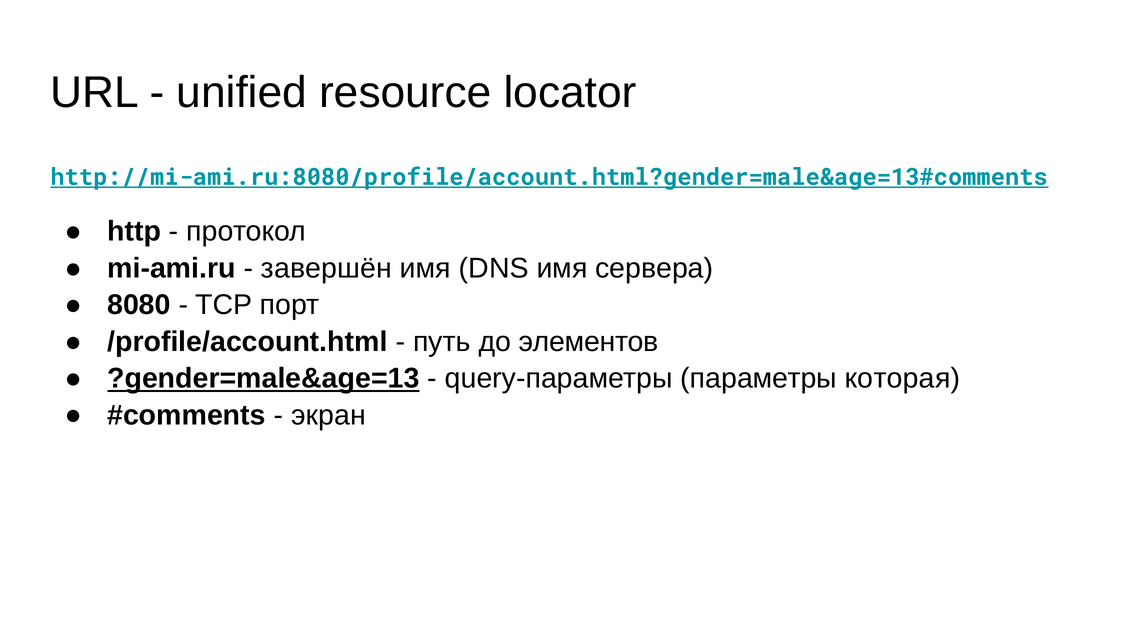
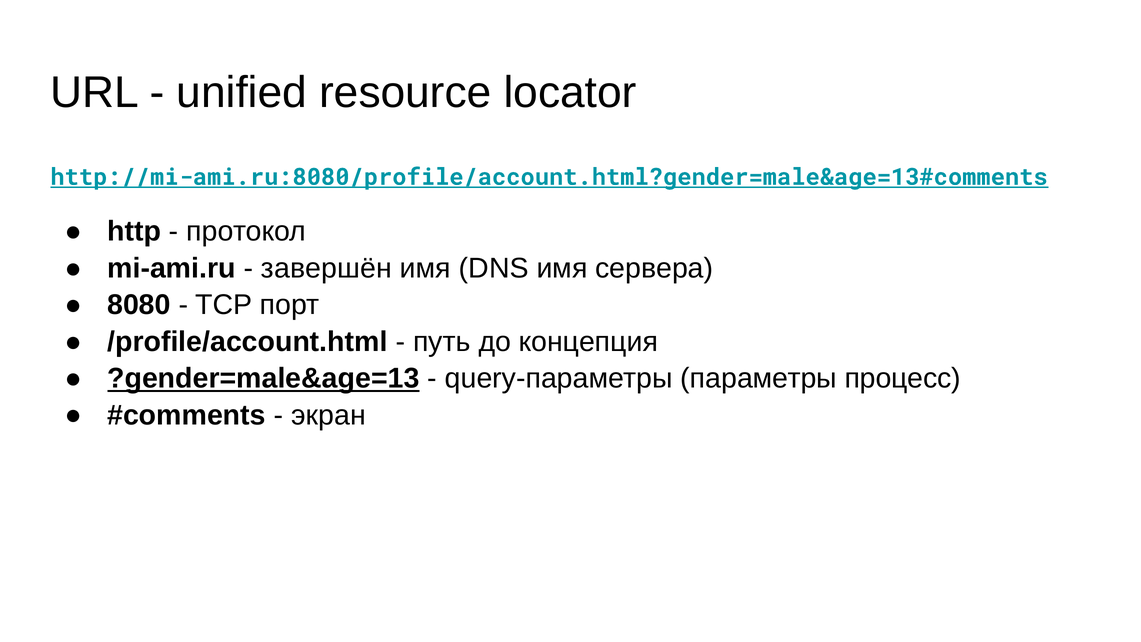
элементов: элементов -> концепция (588, 342)
которая: которая -> процесс (903, 378)
